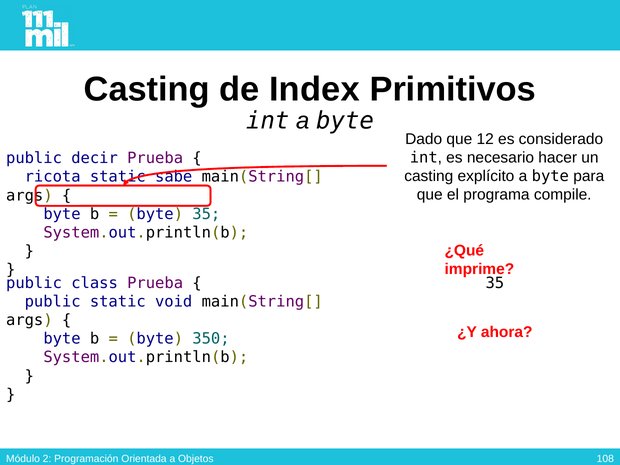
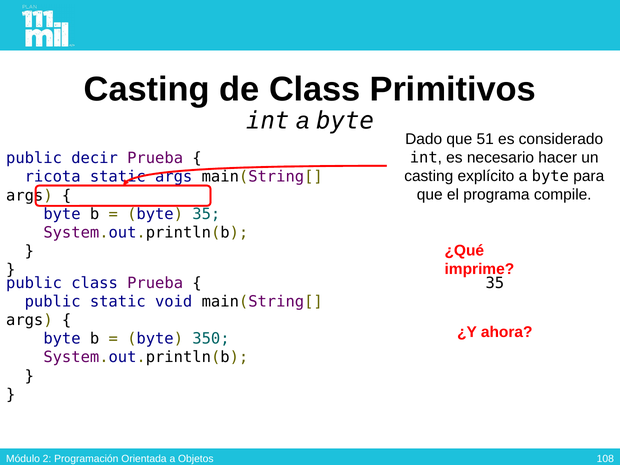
de Index: Index -> Class (315, 89)
12: 12 -> 51 (485, 139)
static sabe: sabe -> args (174, 177)
